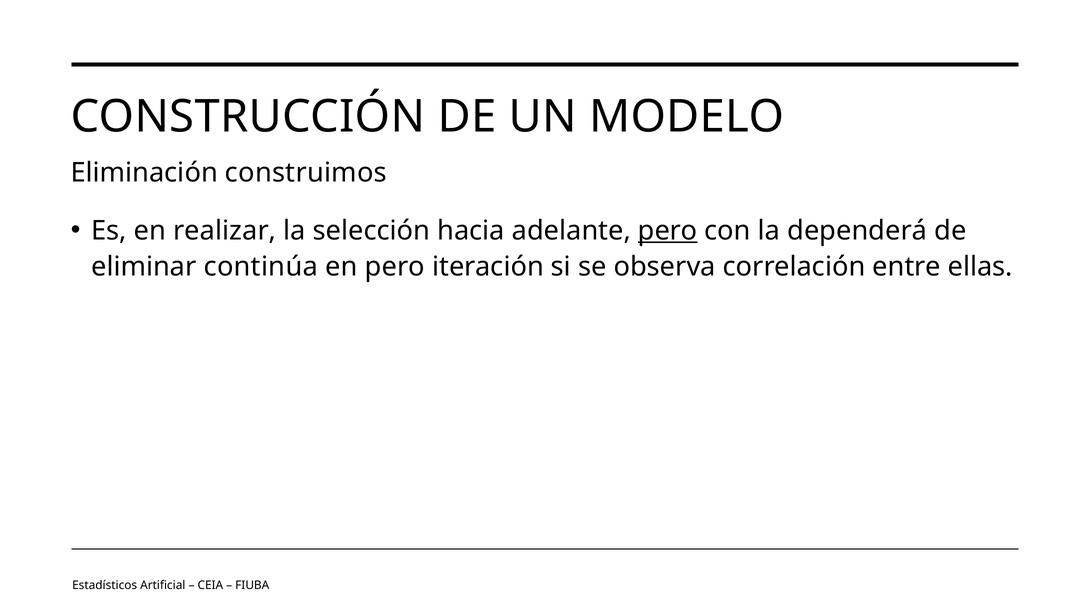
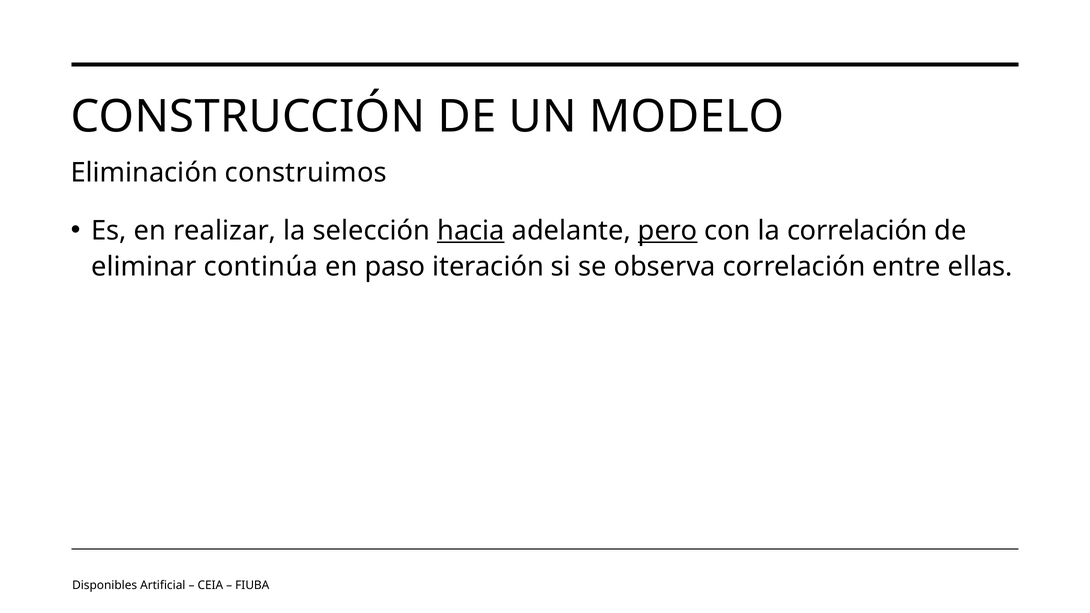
hacia underline: none -> present (471, 231)
la dependerá: dependerá -> correlación (857, 231)
en pero: pero -> paso (395, 267)
Estadísticos: Estadísticos -> Disponibles (105, 585)
